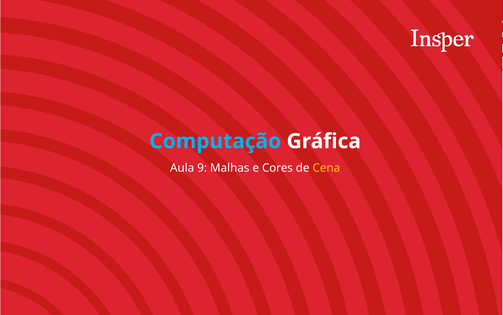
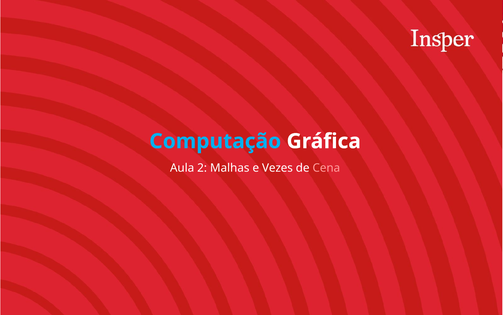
9: 9 -> 2 (202, 168)
Cores: Cores -> Vezes (277, 168)
Cena colour: yellow -> pink (326, 168)
